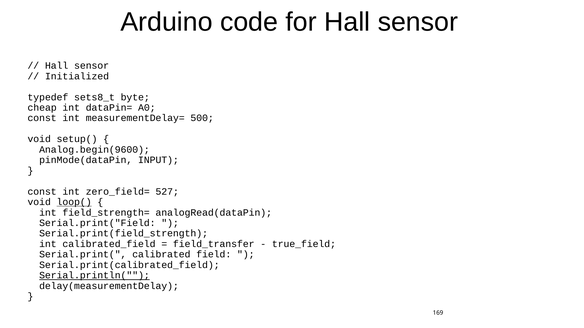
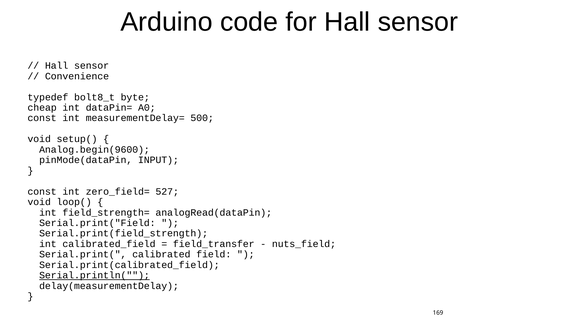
Initialized: Initialized -> Convenience (77, 76)
sets8_t: sets8_t -> bolt8_t (94, 97)
loop( underline: present -> none (74, 202)
true_field: true_field -> nuts_field (304, 244)
